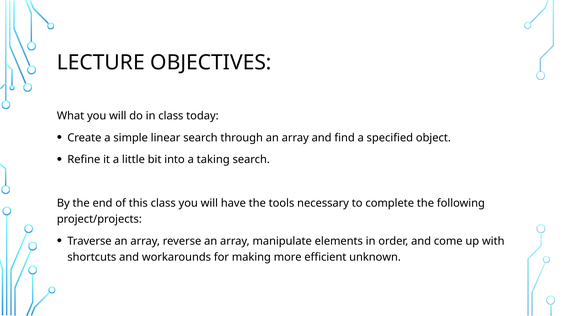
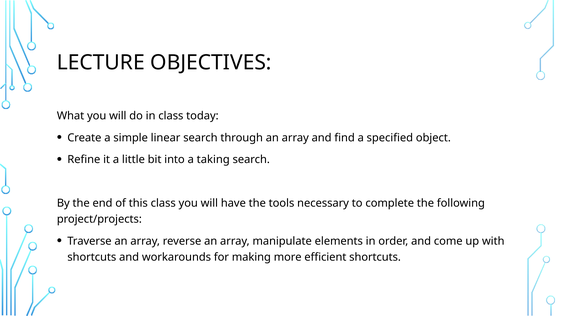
efficient unknown: unknown -> shortcuts (375, 257)
